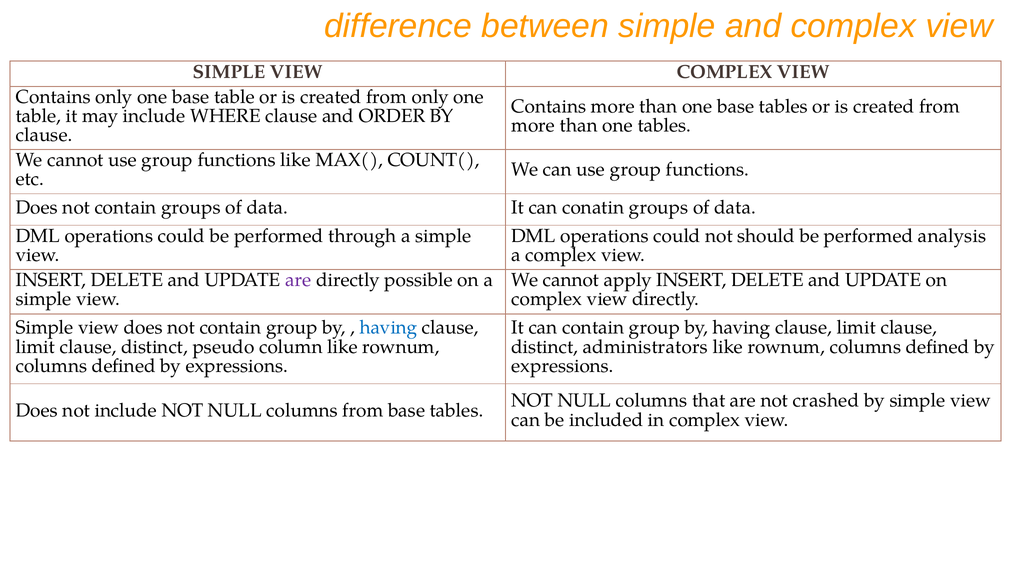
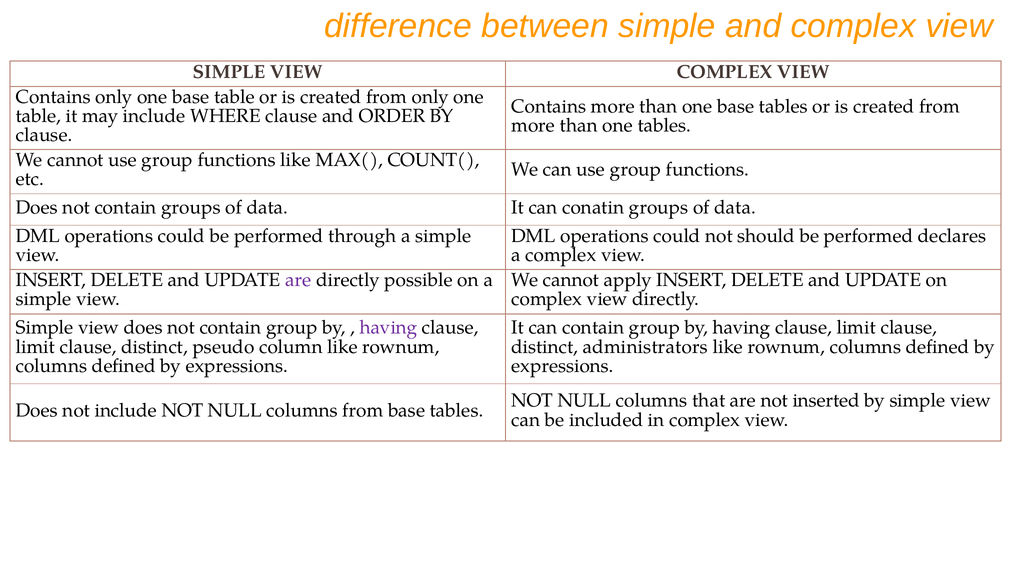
analysis: analysis -> declares (952, 236)
having colour: blue -> purple (388, 328)
crashed: crashed -> inserted (826, 401)
